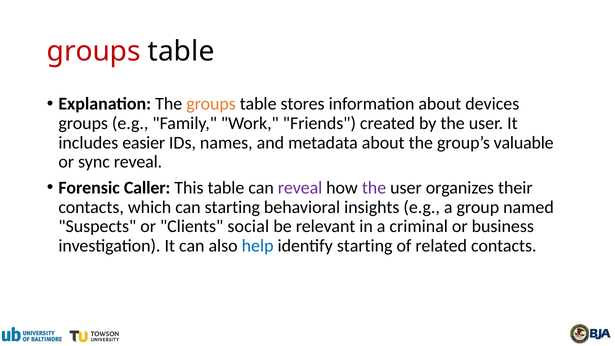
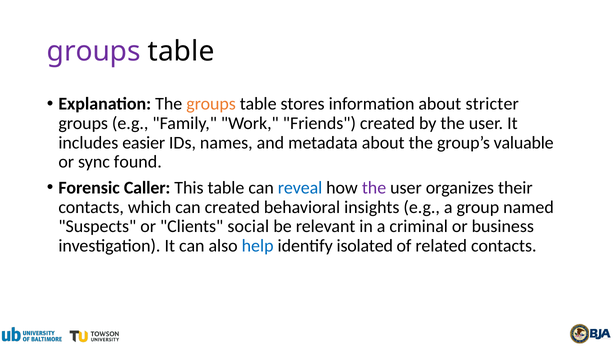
groups colour: red -> purple (94, 52)
devices: devices -> stricter (492, 104)
sync reveal: reveal -> found (138, 162)
reveal colour: purple -> blue (300, 188)
can starting: starting -> created (232, 207)
identify starting: starting -> isolated (365, 246)
